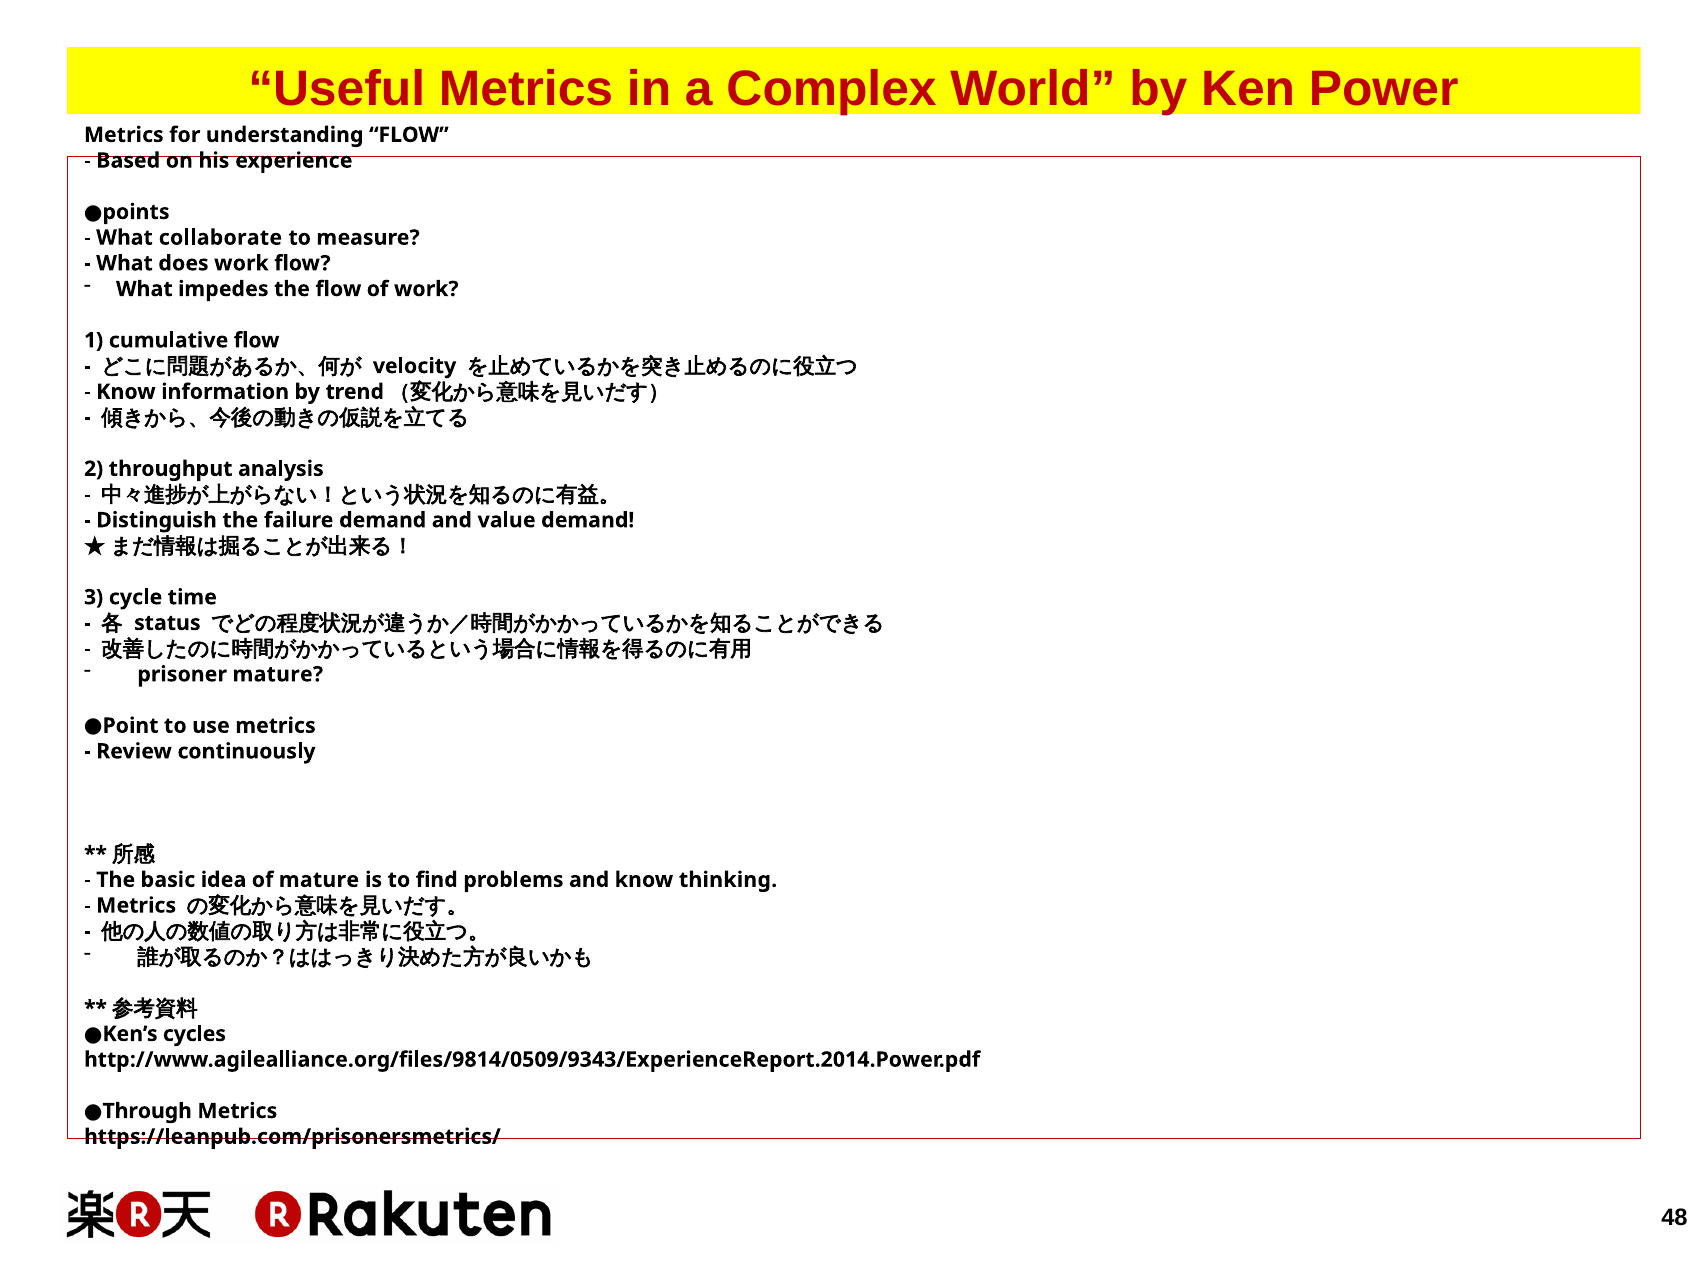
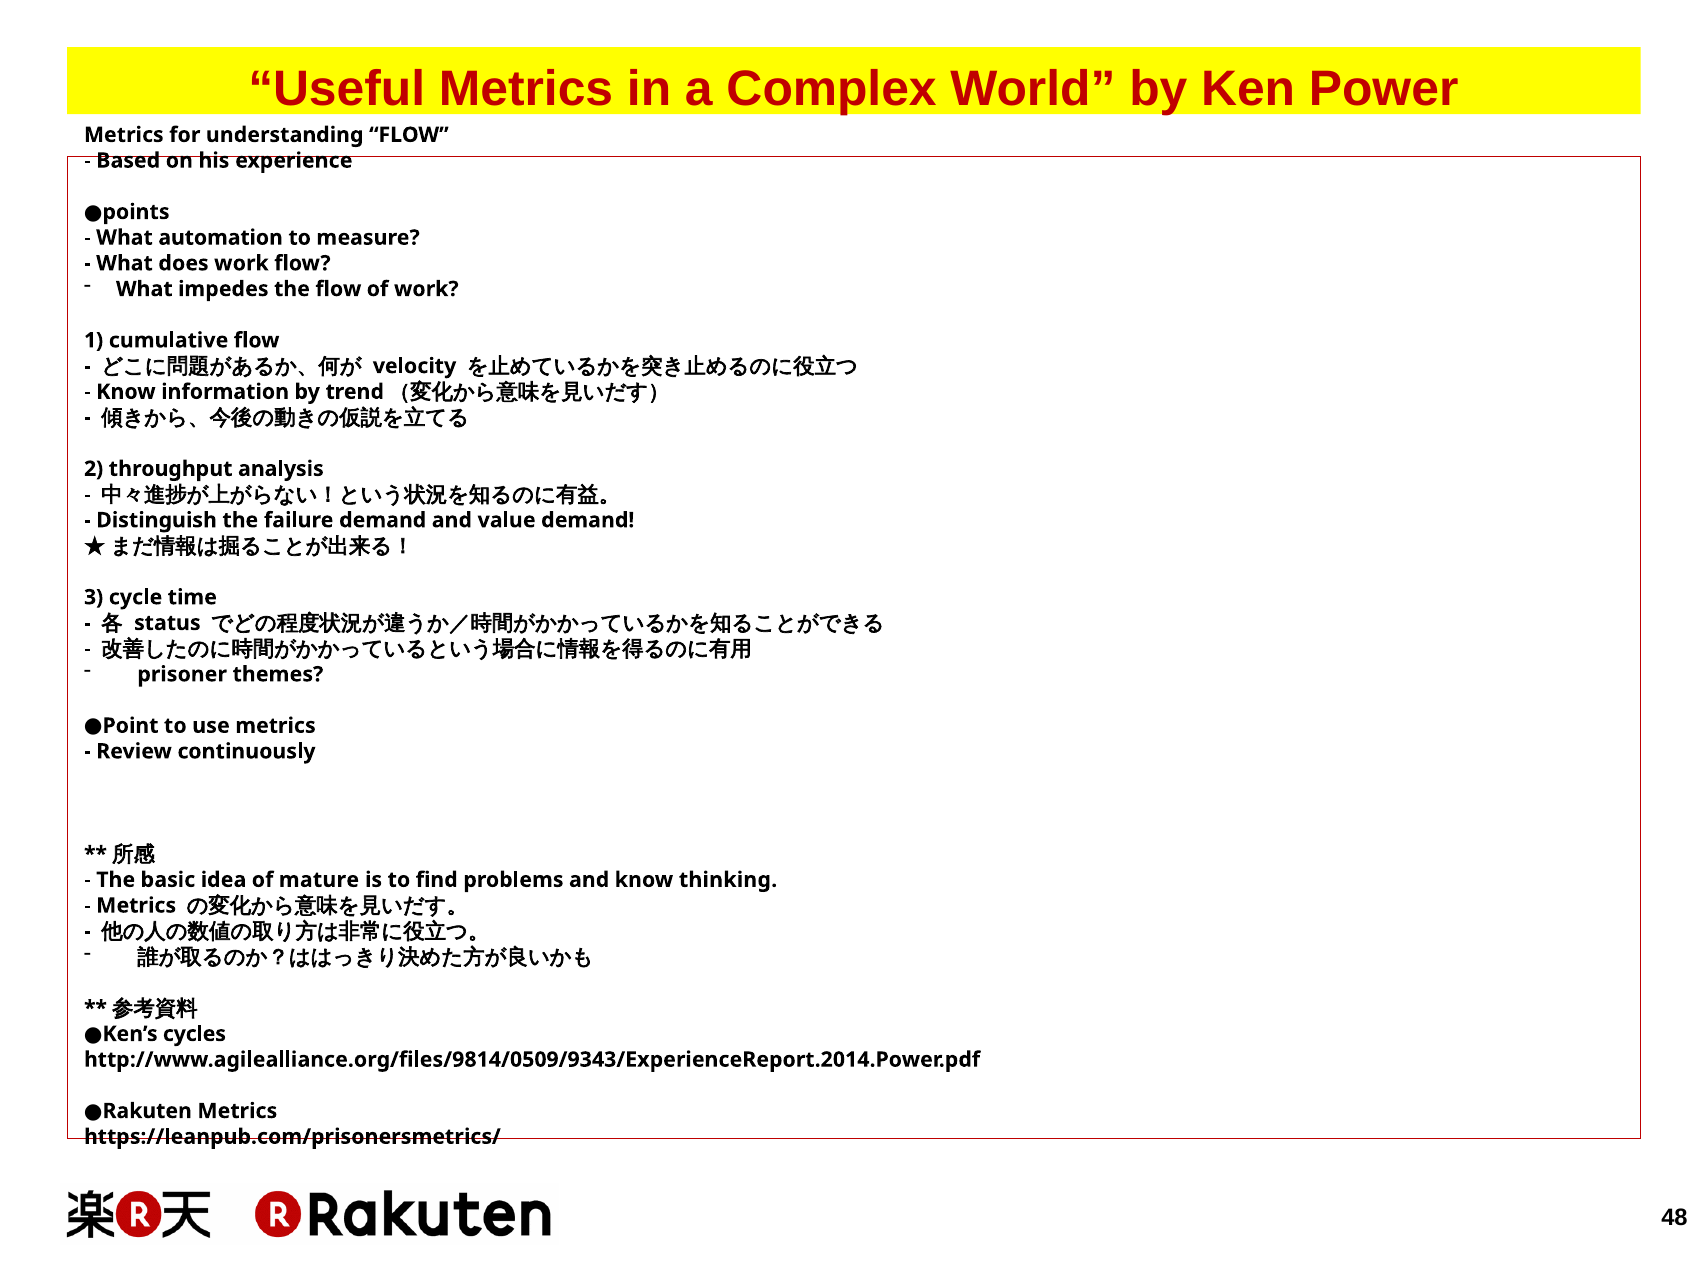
collaborate: collaborate -> automation (221, 238)
prisoner mature: mature -> themes (278, 674)
Through: Through -> Rakuten (147, 1111)
